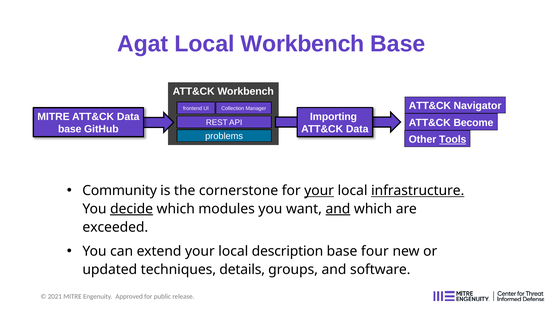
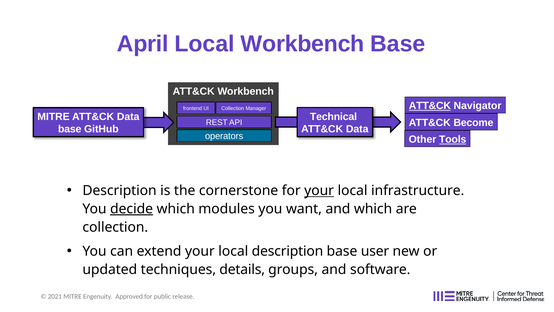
Agat: Agat -> April (143, 44)
ATT&CK underline: none -> present (430, 106)
Importing: Importing -> Technical (333, 116)
problems: problems -> operators (224, 136)
Community: Community -> Description (120, 190)
infrastructure underline: present -> none (418, 190)
and underline: present -> none (338, 209)
exceeded: exceeded -> collection (115, 227)
four: four -> user (375, 251)
